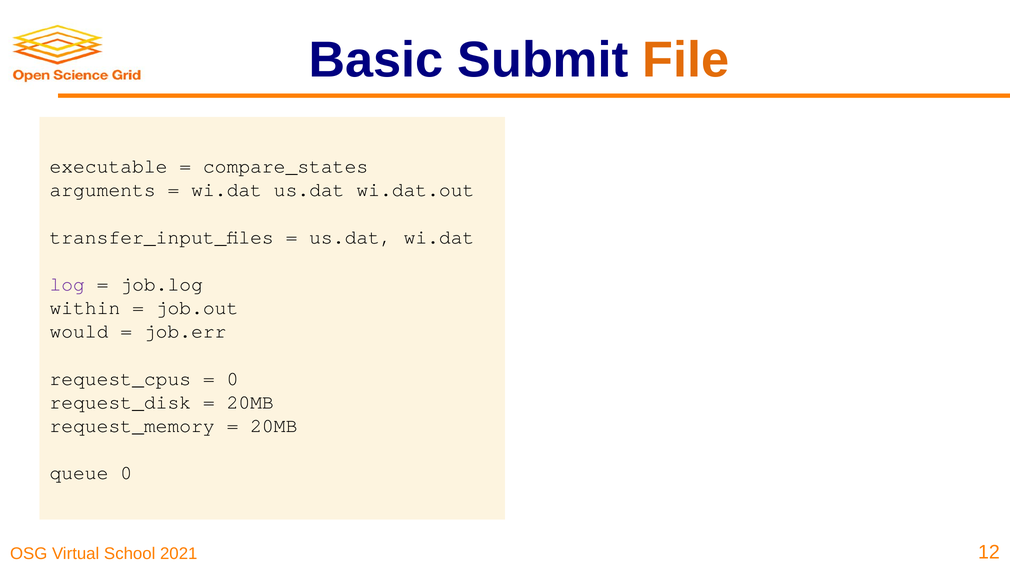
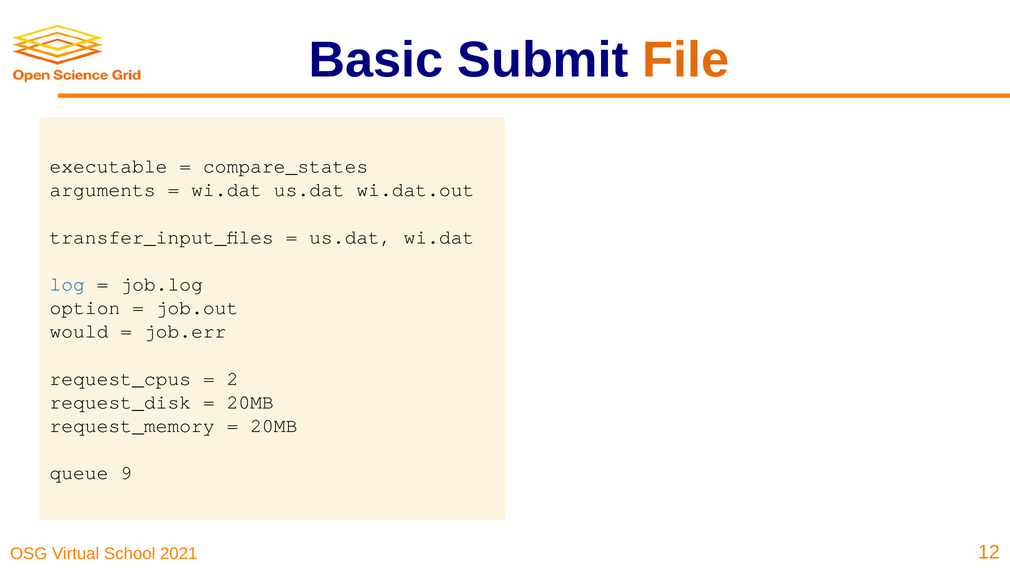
log colour: purple -> blue (67, 284)
within: within -> option (85, 308)
0: 0 -> 2 (233, 379)
queue 0: 0 -> 9 (126, 473)
